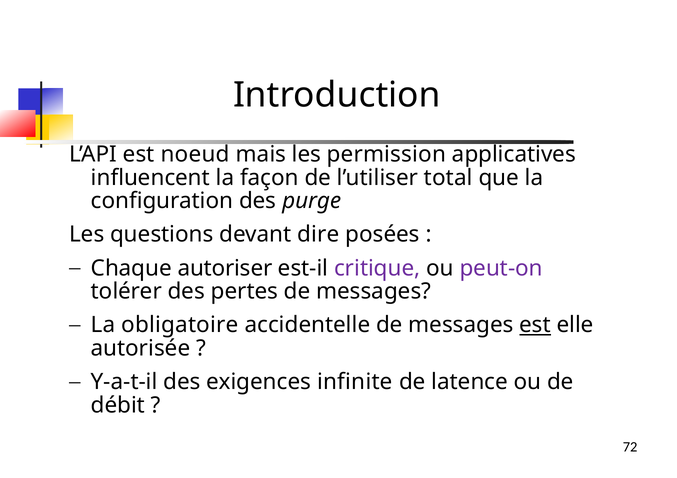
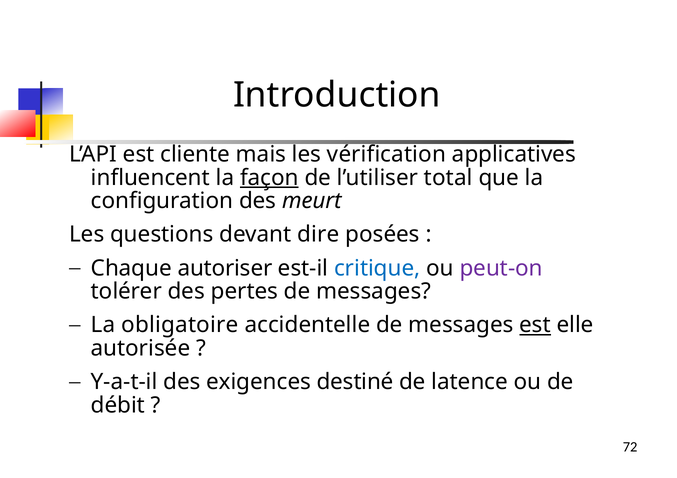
noeud: noeud -> cliente (195, 154)
permission: permission -> vérification (386, 154)
façon underline: none -> present (269, 178)
purge: purge -> meurt (312, 201)
critique colour: purple -> blue (377, 269)
infinite: infinite -> destiné (355, 383)
